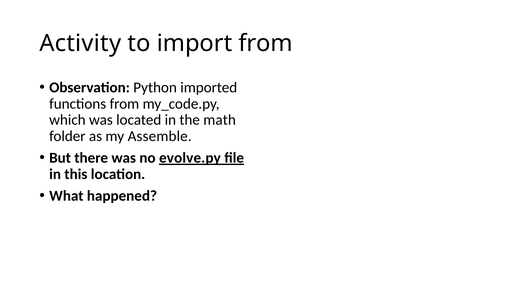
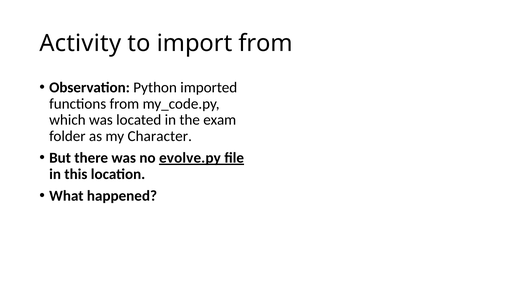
math: math -> exam (220, 120)
Assemble: Assemble -> Character (160, 136)
